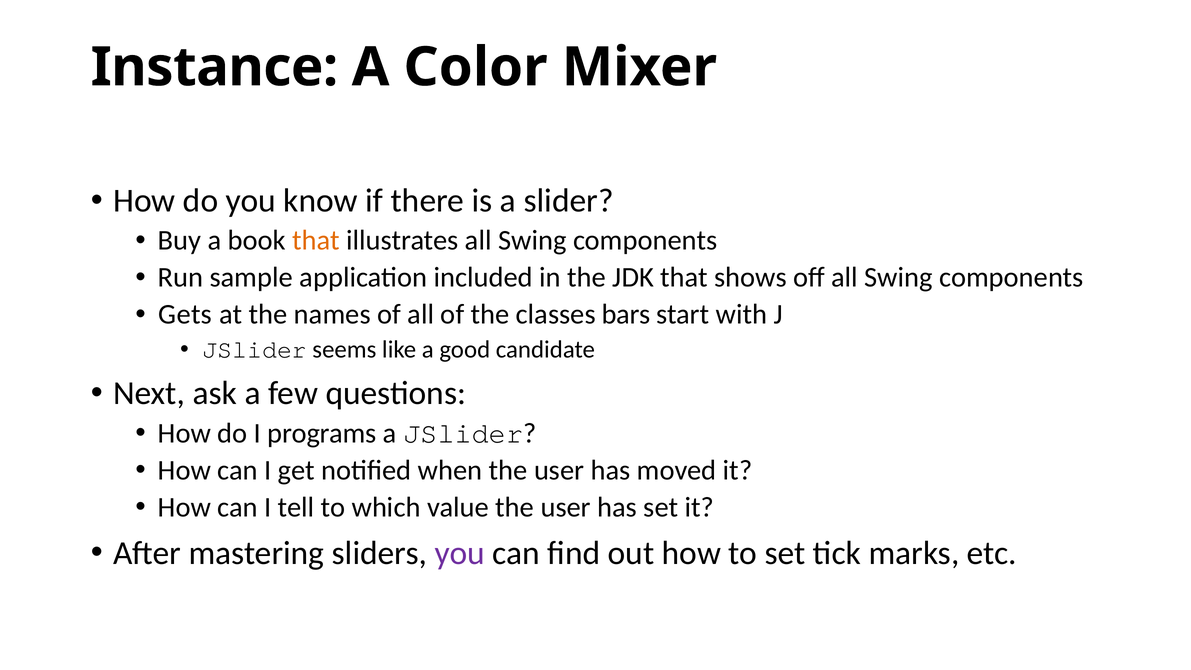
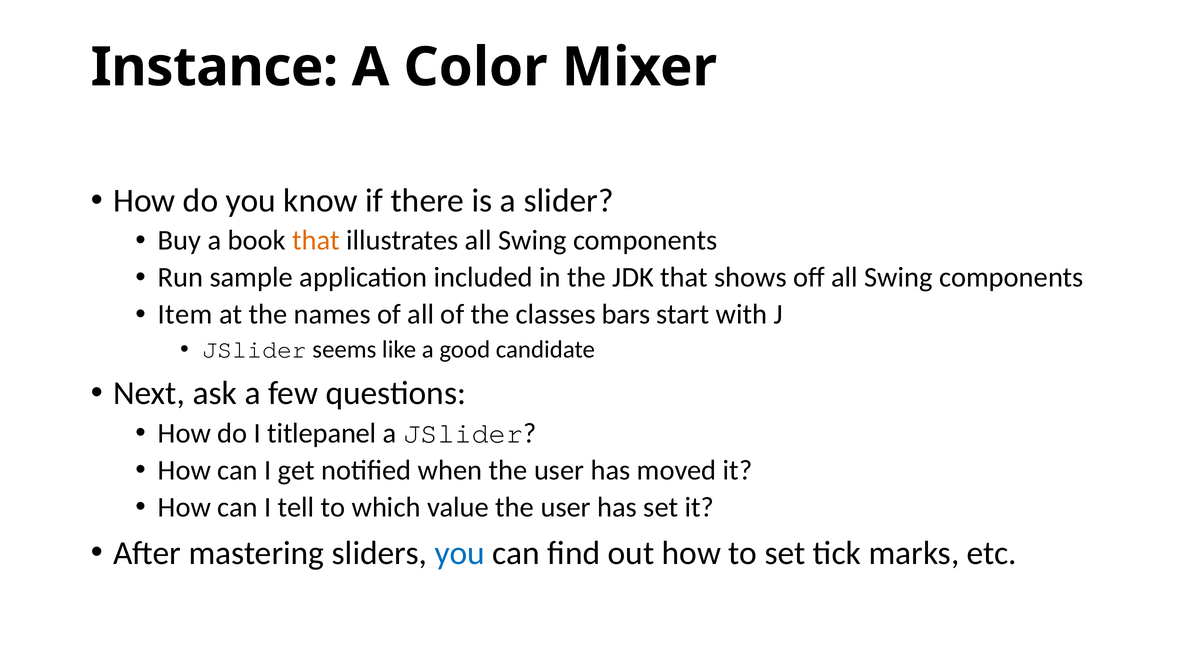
Gets: Gets -> Item (185, 314)
programs: programs -> titlepanel (322, 433)
you colour: purple -> blue (460, 553)
